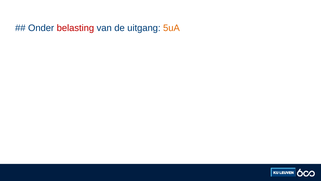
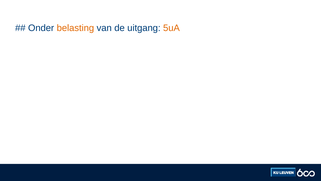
belasting colour: red -> orange (75, 28)
